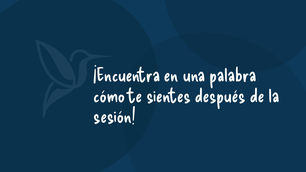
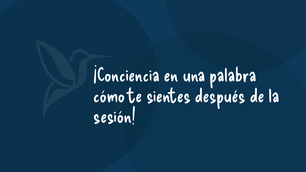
¡Encuentra: ¡Encuentra -> ¡Conciencia (127, 75)
